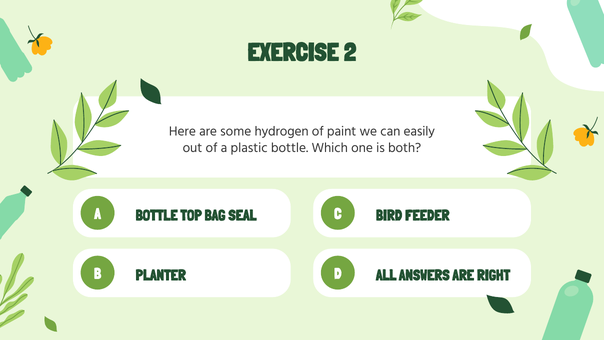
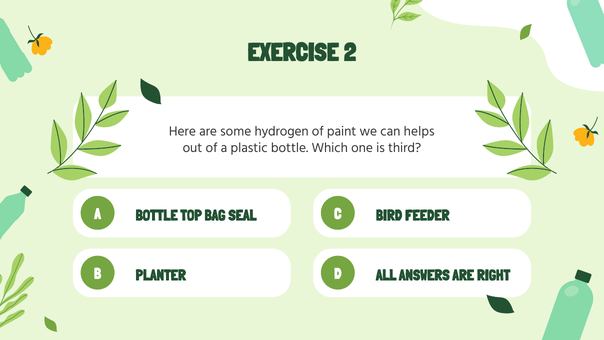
easily: easily -> helps (419, 131)
both: both -> third (405, 148)
